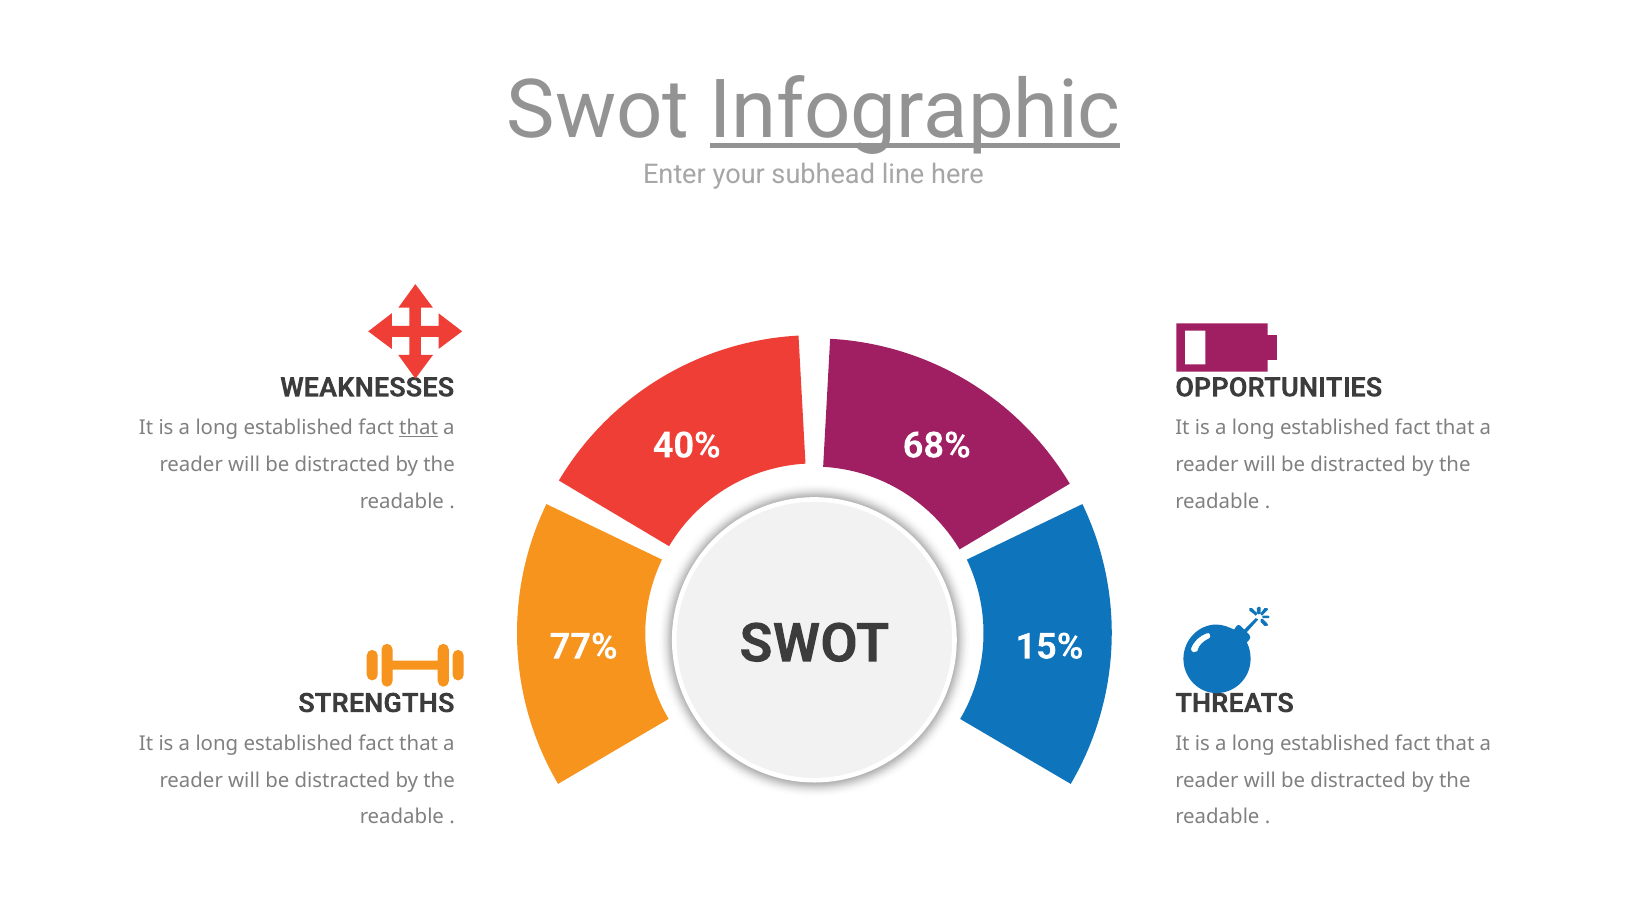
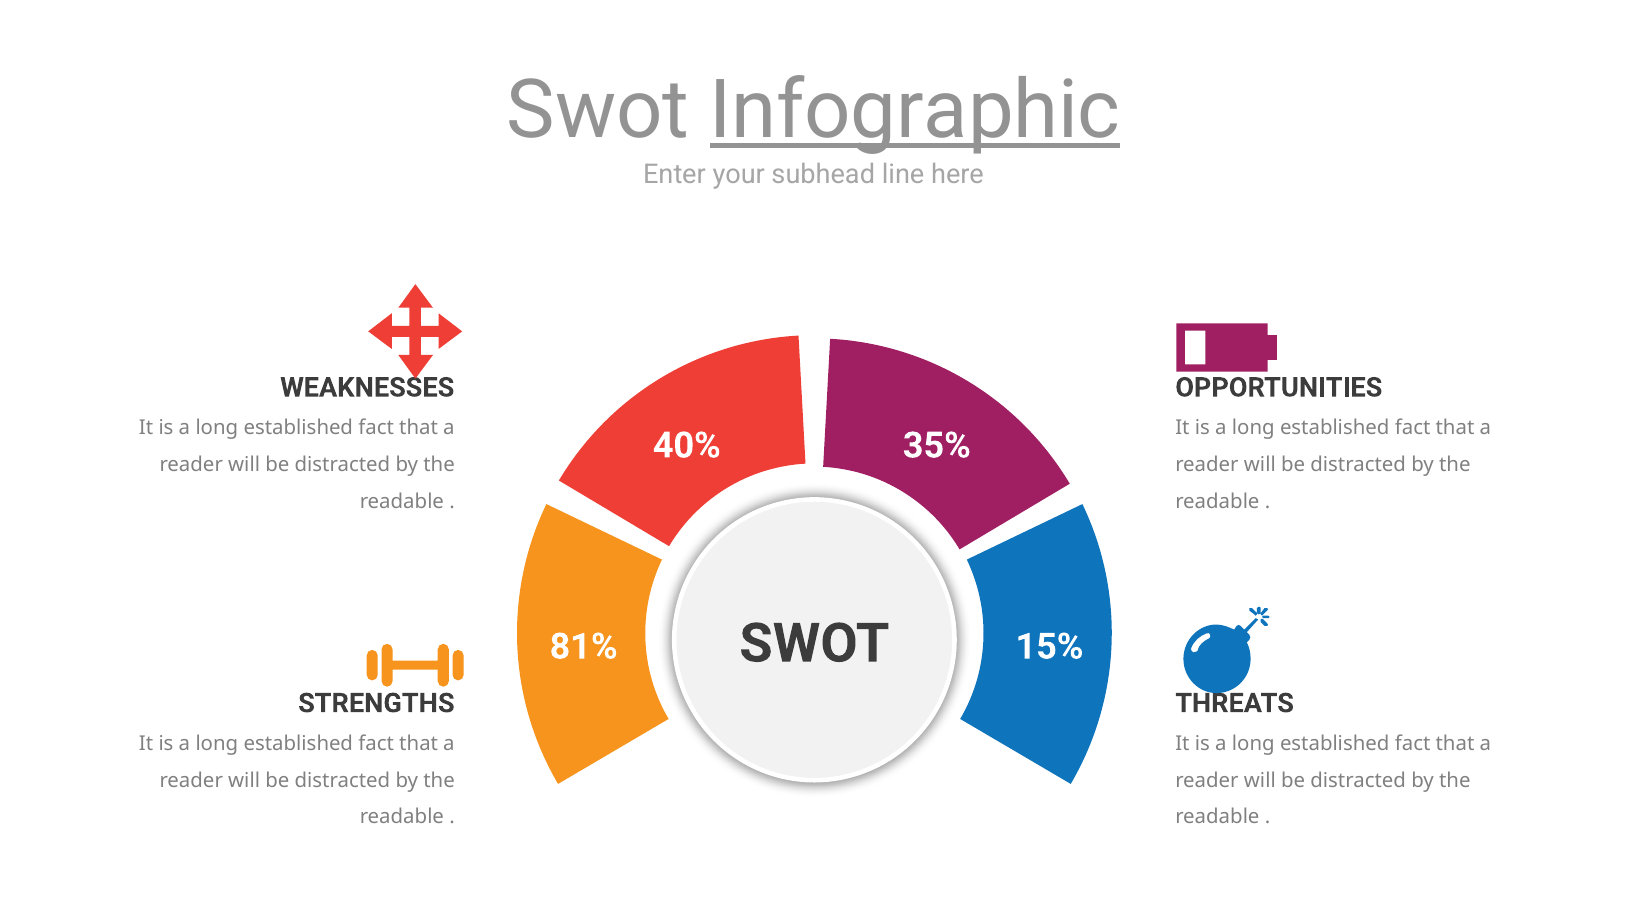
that underline: present -> none (419, 428)
68%: 68% -> 35% (937, 445)
77%: 77% -> 81% (584, 647)
